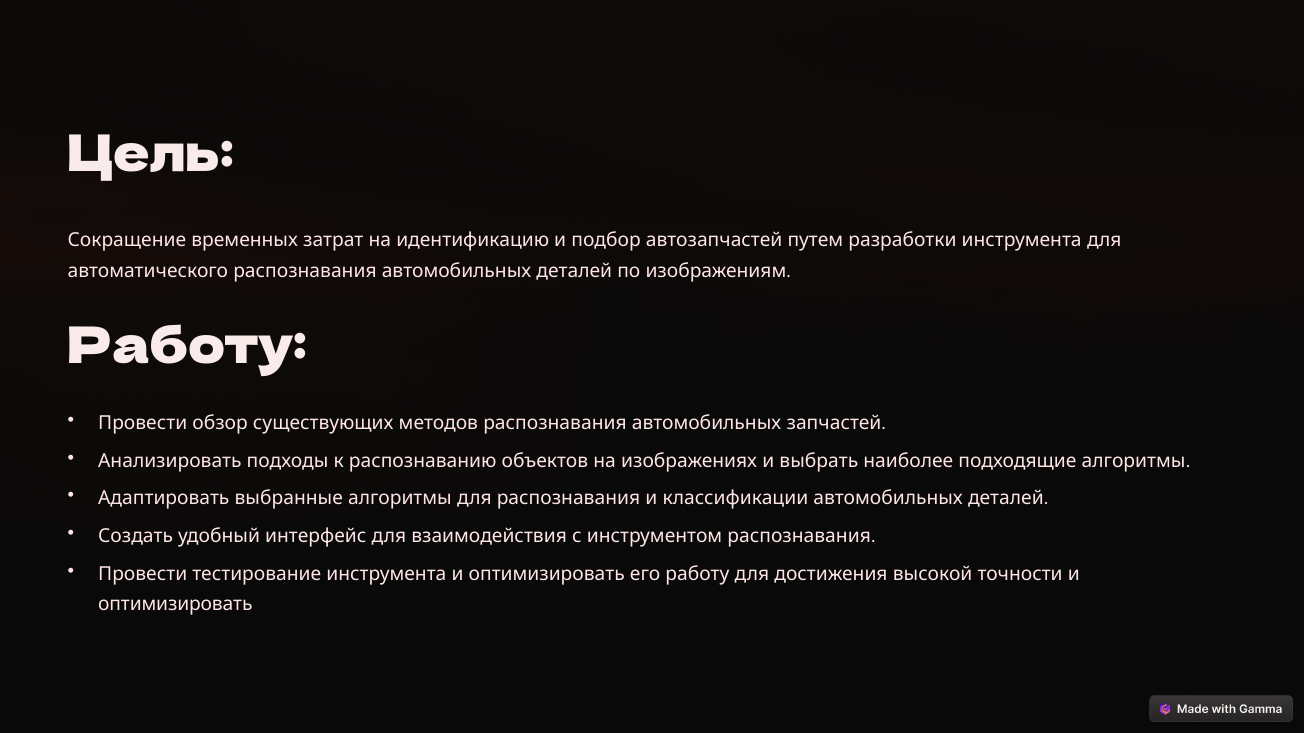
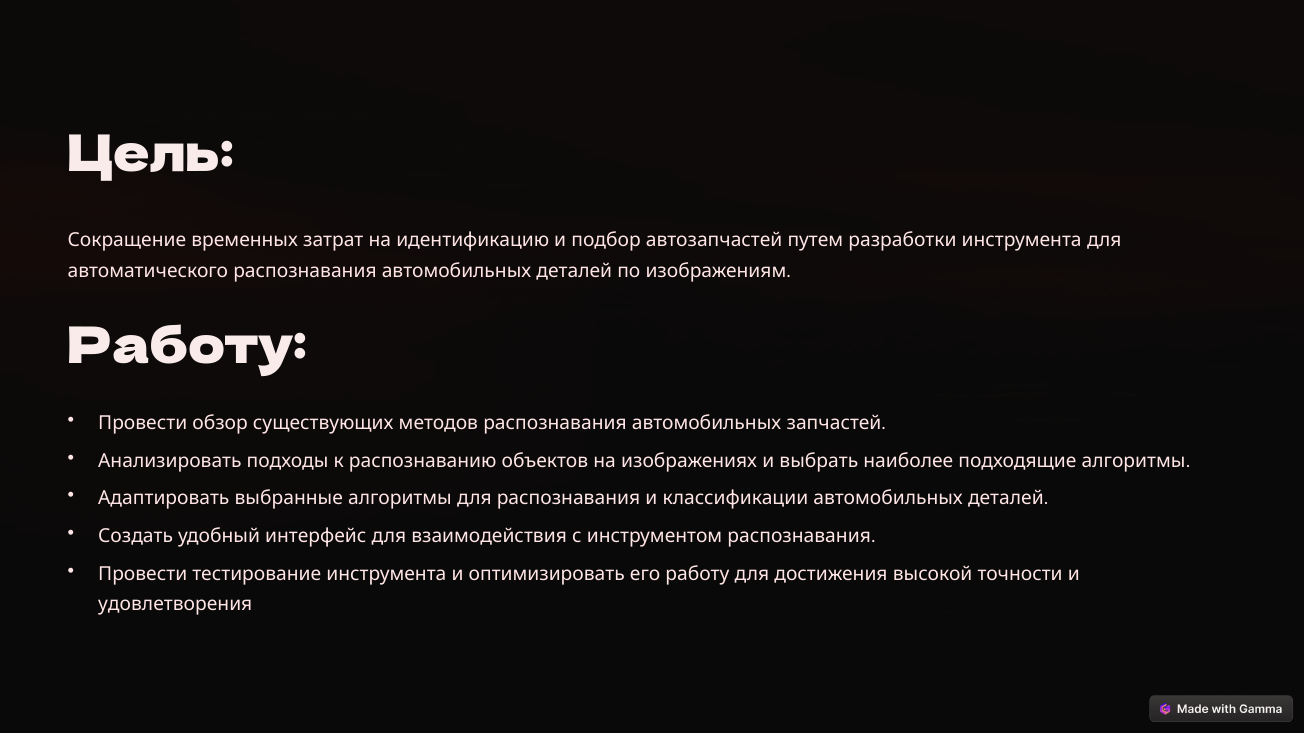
оптимизировать: оптимизировать -> удовлетворения (175, 605)
